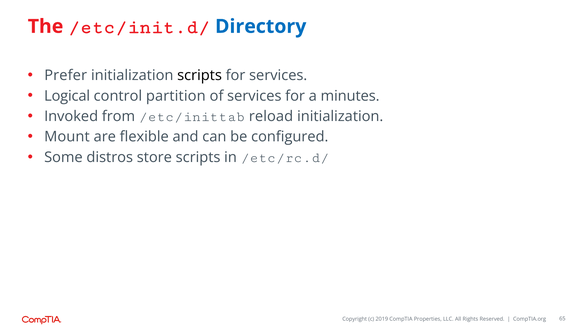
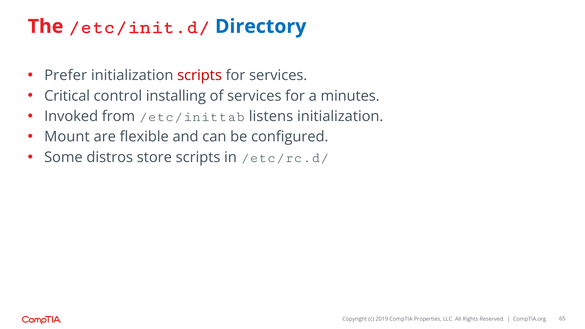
scripts colour: black -> red (200, 75)
Logical: Logical -> Critical (67, 96)
partition: partition -> installing (176, 96)
reload: reload -> listens (271, 116)
